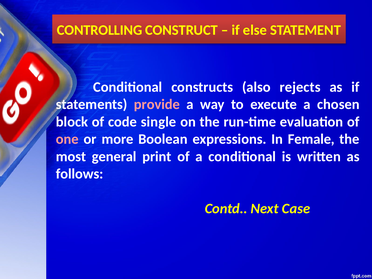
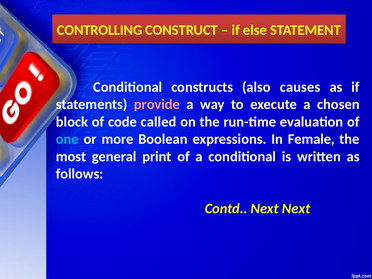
rejects: rejects -> causes (300, 87)
single: single -> called (159, 122)
one colour: pink -> light blue (67, 139)
Next Case: Case -> Next (296, 209)
